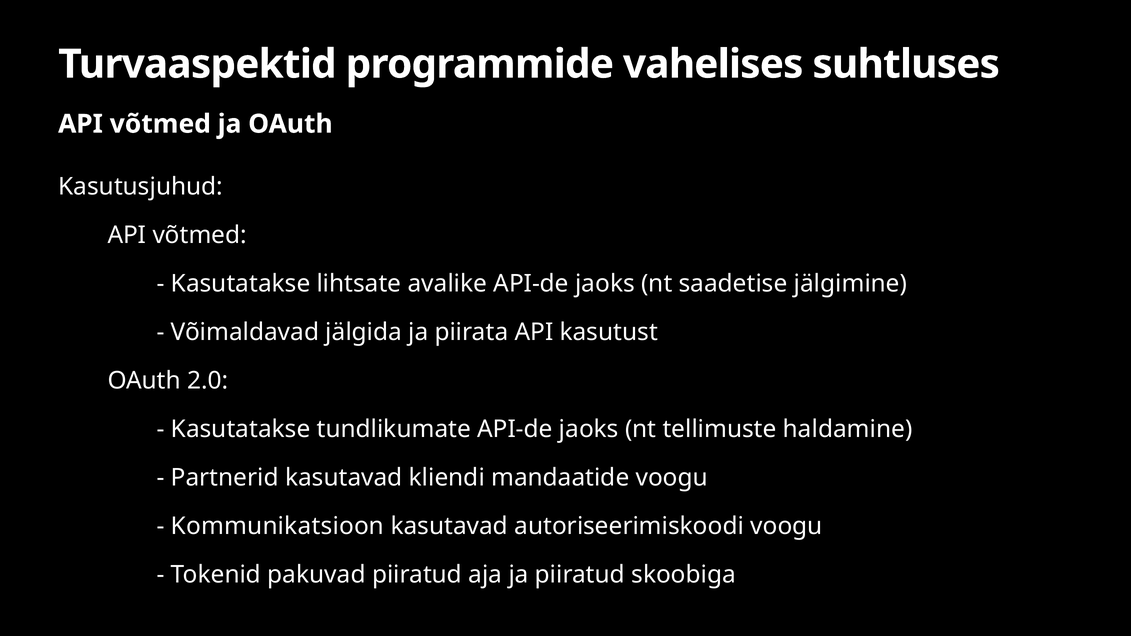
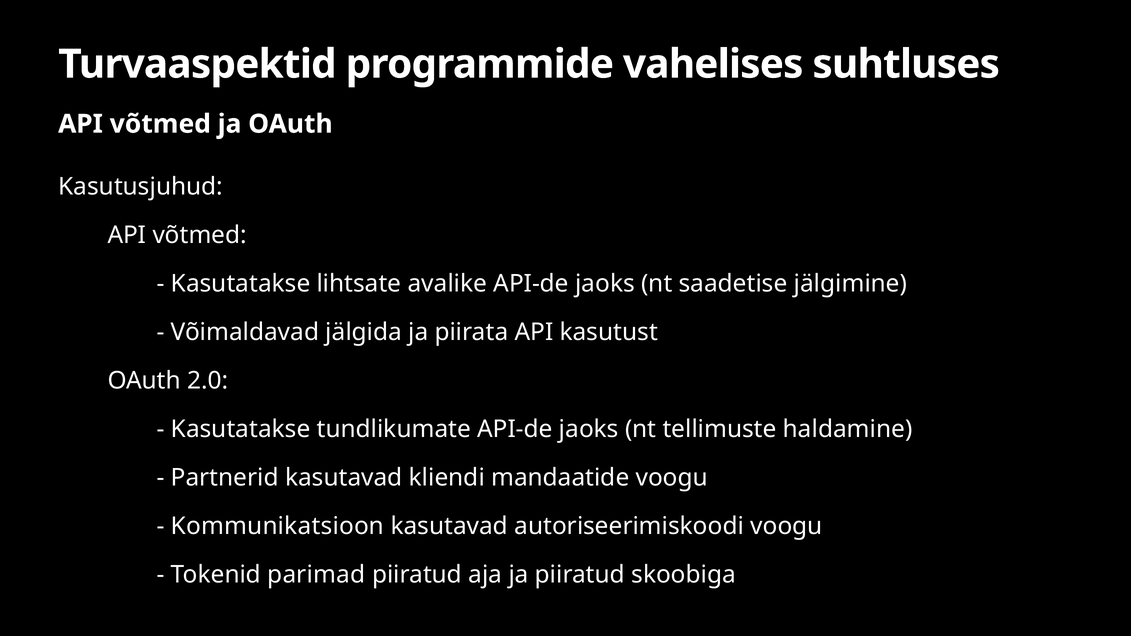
pakuvad: pakuvad -> parimad (316, 575)
